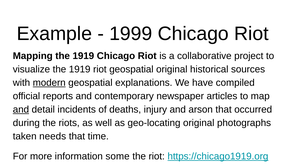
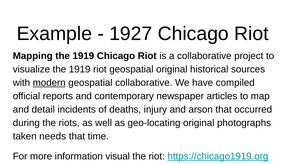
1999: 1999 -> 1927 (131, 34)
geospatial explanations: explanations -> collaborative (144, 83)
and underline: present -> none (21, 109)
some: some -> visual (118, 156)
